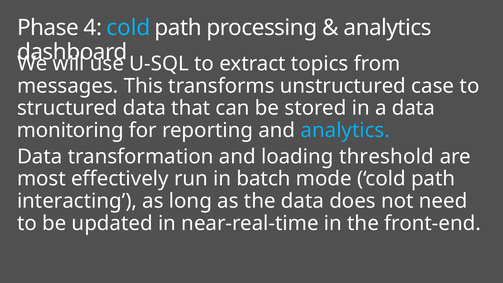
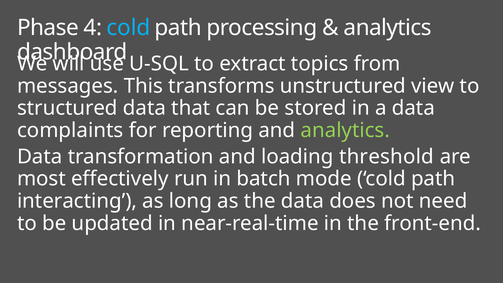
case: case -> view (433, 86)
monitoring: monitoring -> complaints (70, 130)
analytics colour: light blue -> light green (345, 130)
